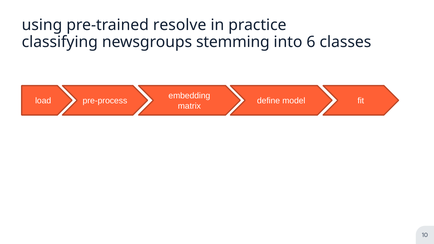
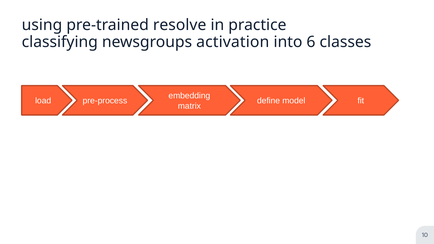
stemming: stemming -> activation (233, 42)
